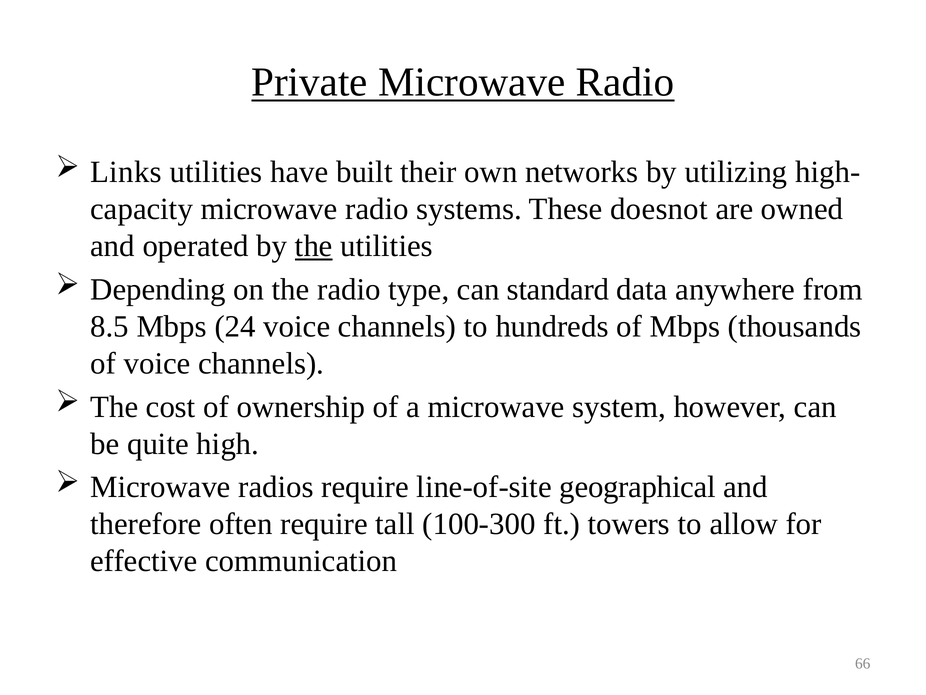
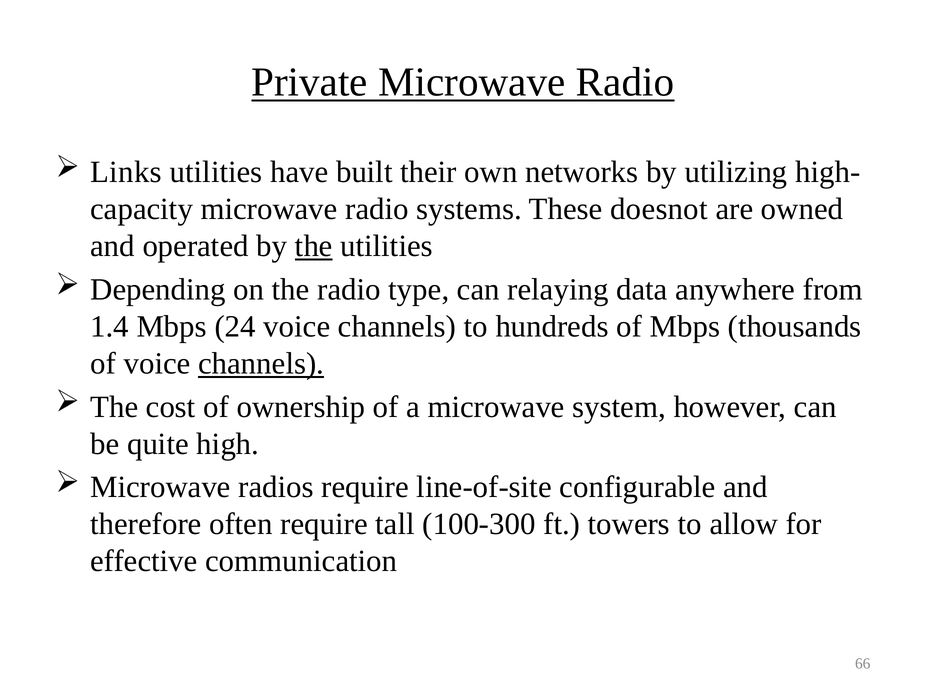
standard: standard -> relaying (558, 289)
8.5: 8.5 -> 1.4 (110, 326)
channels underline: none -> present (261, 363)
geographical: geographical -> configurable (637, 487)
